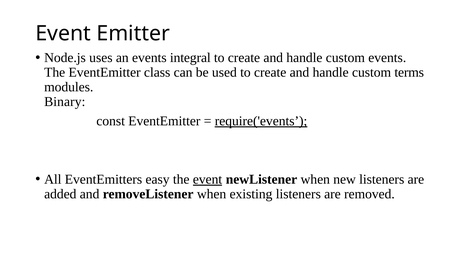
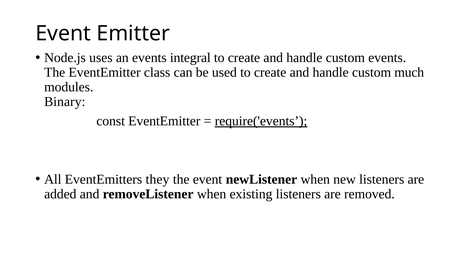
terms: terms -> much (409, 73)
easy: easy -> they (158, 180)
event underline: present -> none (208, 180)
